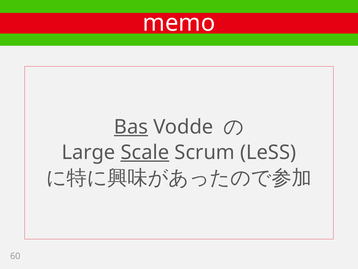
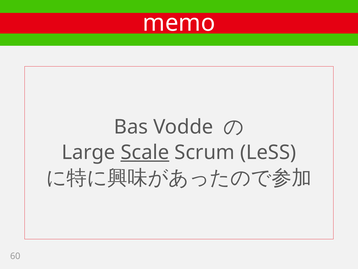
Bas underline: present -> none (131, 127)
